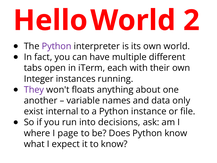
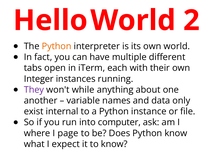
Python colour: purple -> orange (57, 46)
floats: floats -> while (83, 90)
decisions: decisions -> computer (119, 122)
